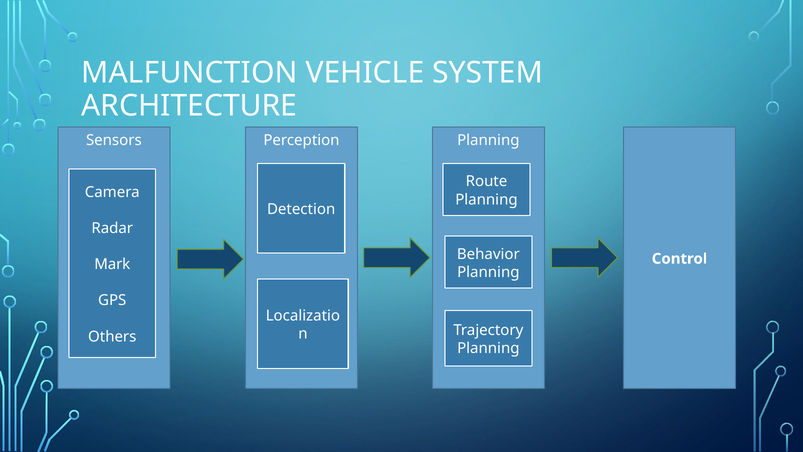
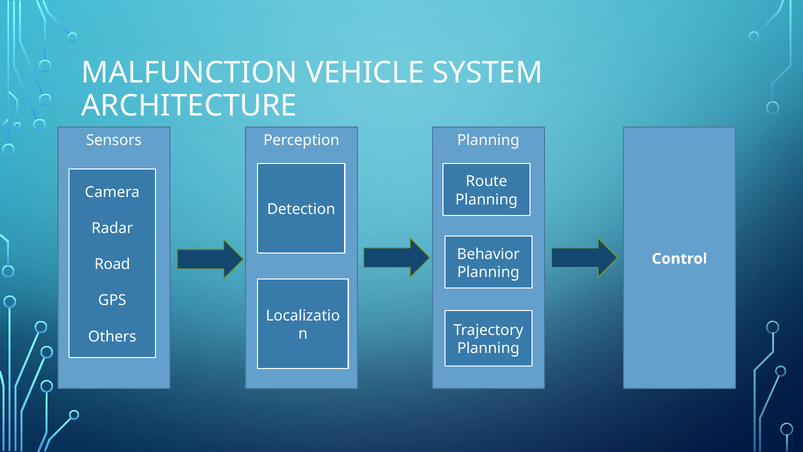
Mark: Mark -> Road (112, 264)
